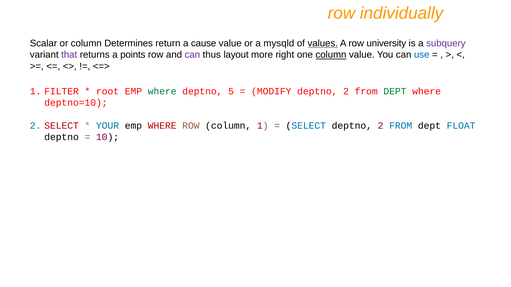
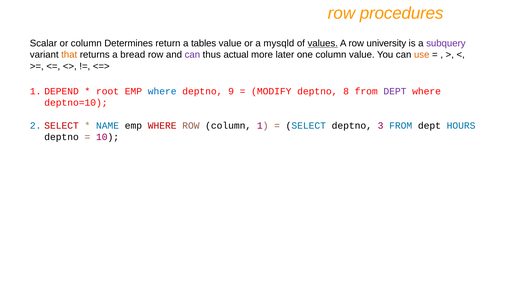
individually: individually -> procedures (402, 13)
cause: cause -> tables (204, 43)
that colour: purple -> orange (69, 55)
points: points -> bread (133, 55)
layout: layout -> actual (236, 55)
right: right -> later (285, 55)
column underline: present -> none (331, 55)
use colour: blue -> orange (422, 55)
FILTER: FILTER -> DEPEND (62, 91)
where colour: green -> blue (162, 91)
5: 5 -> 9 (231, 91)
2: 2 -> 8 (346, 91)
DEPT colour: green -> purple (395, 91)
YOUR: YOUR -> NAME (108, 126)
SELECT deptno 2: 2 -> 3 (381, 126)
FLOAT: FLOAT -> HOURS (461, 126)
